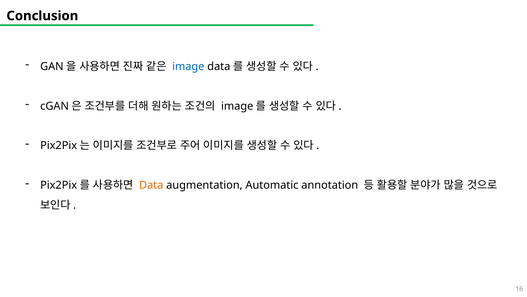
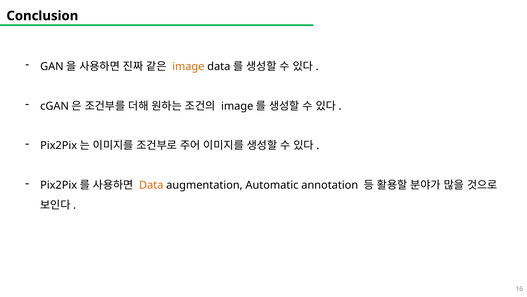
image colour: blue -> orange (188, 66)
